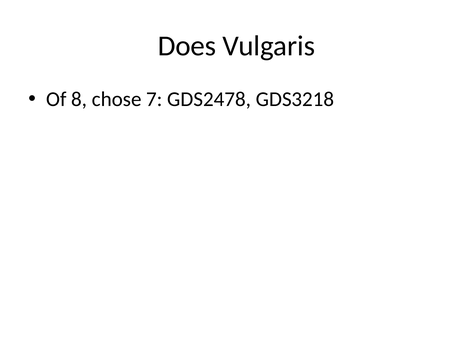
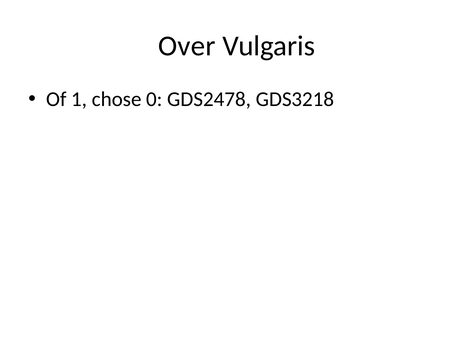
Does: Does -> Over (187, 46)
8: 8 -> 1 (79, 99)
7: 7 -> 0 (154, 99)
